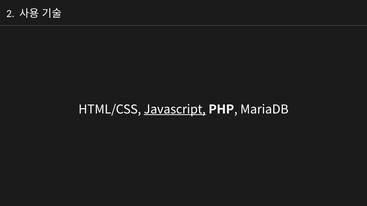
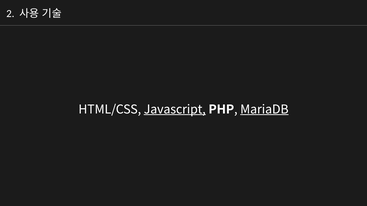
MariaDB underline: none -> present (264, 110)
